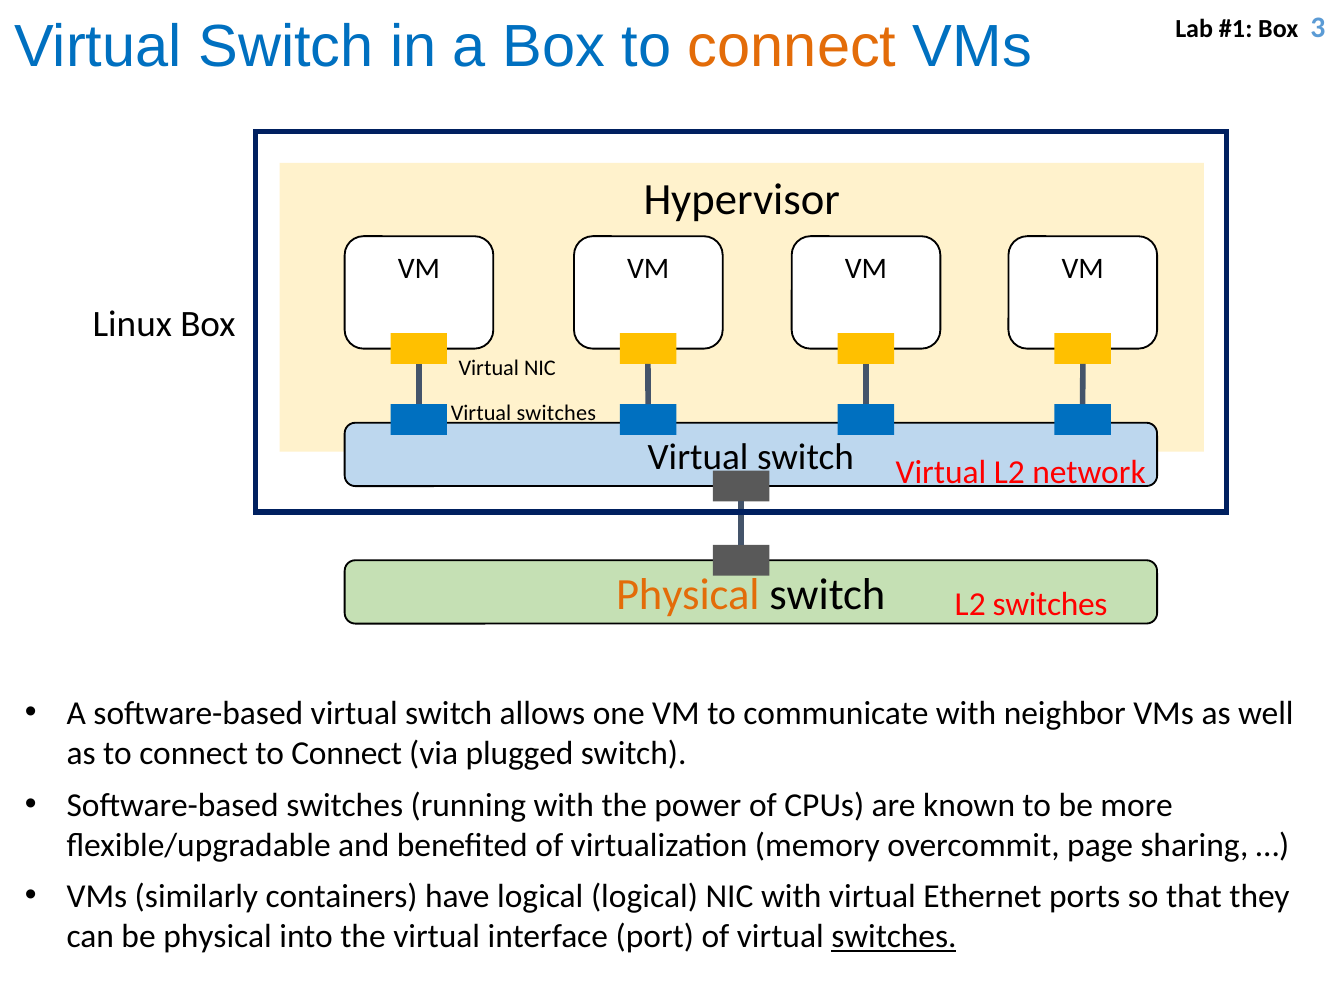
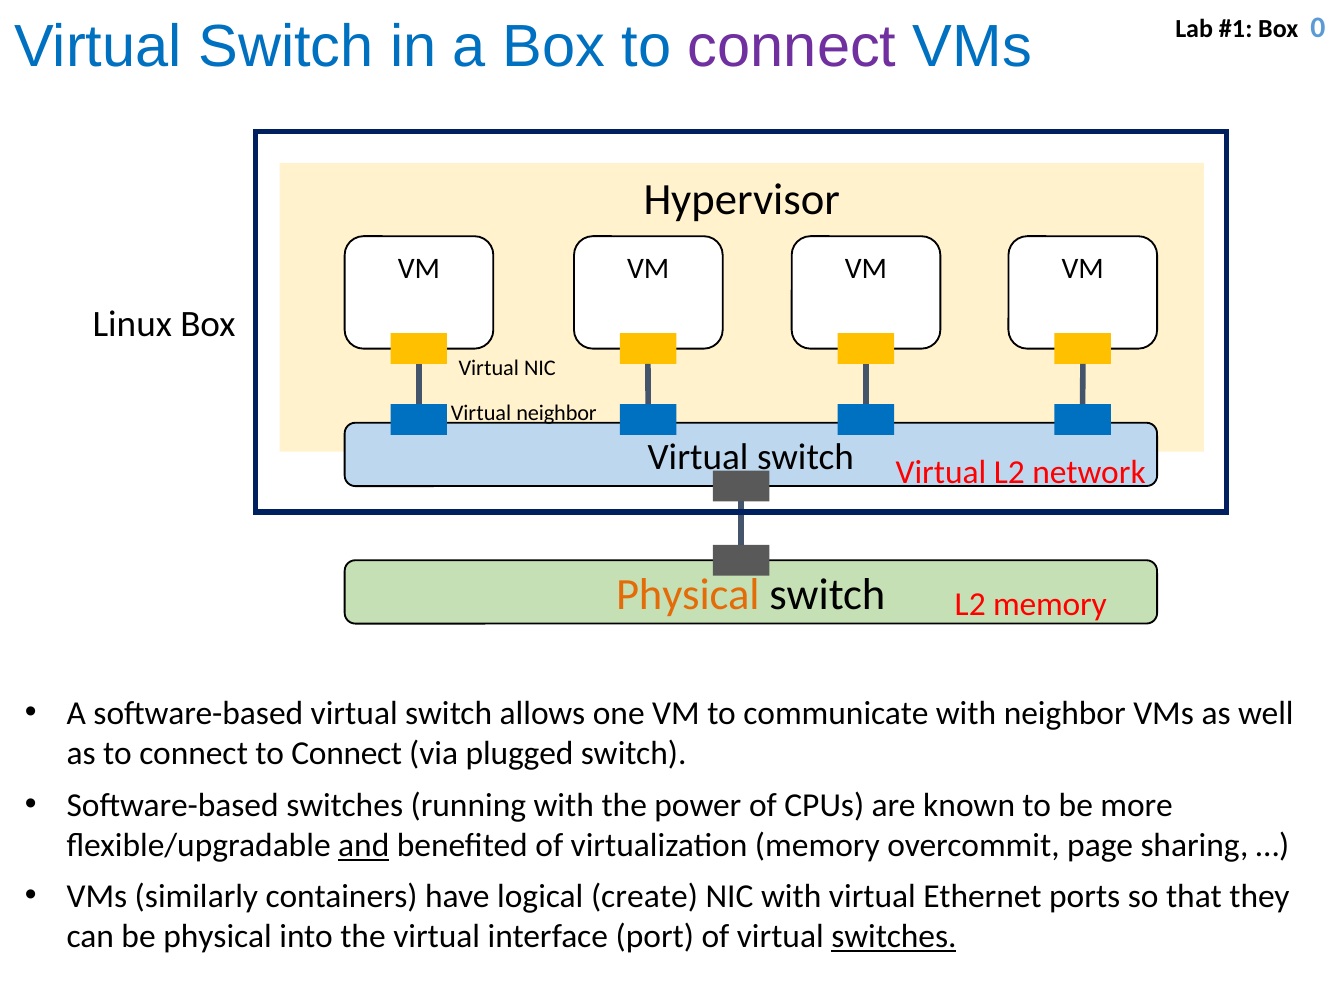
connect colour: orange -> purple (792, 46)
3: 3 -> 0 (1318, 28)
switches: switches -> neighbor (557, 413)
L2 switches: switches -> memory (1050, 604)
and underline: none -> present (364, 845)
logical logical: logical -> create (645, 897)
